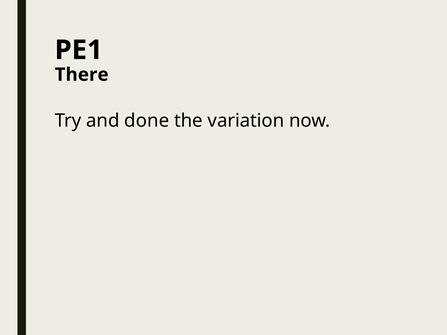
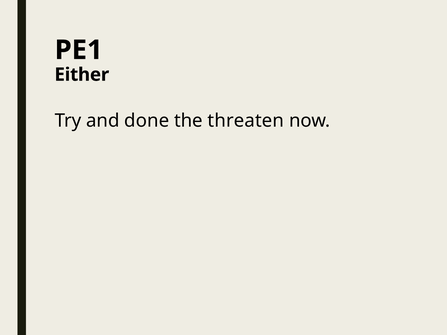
There: There -> Either (82, 75)
variation: variation -> threaten (246, 121)
